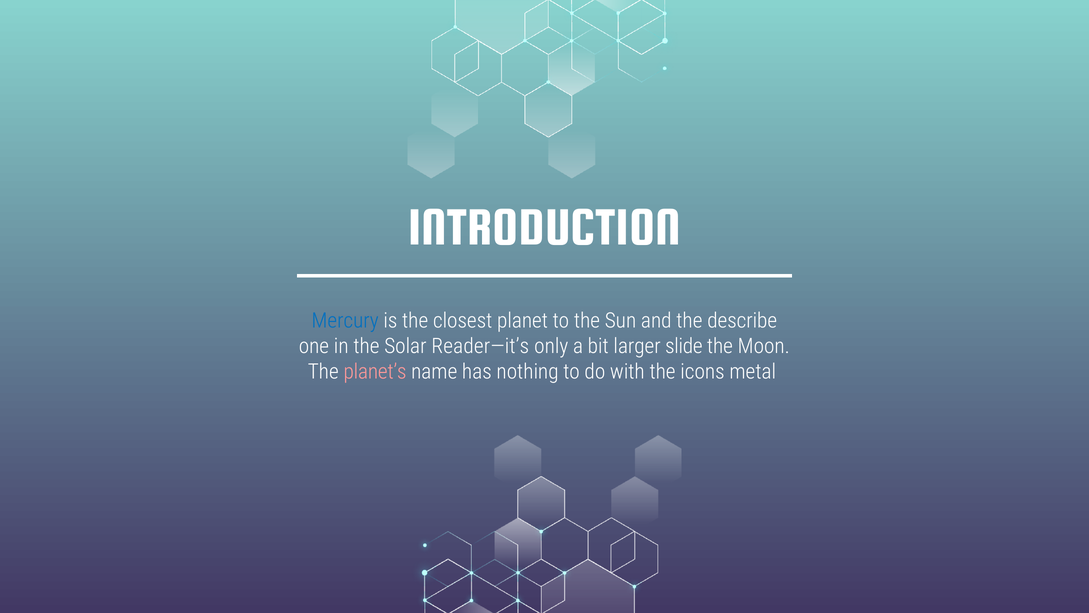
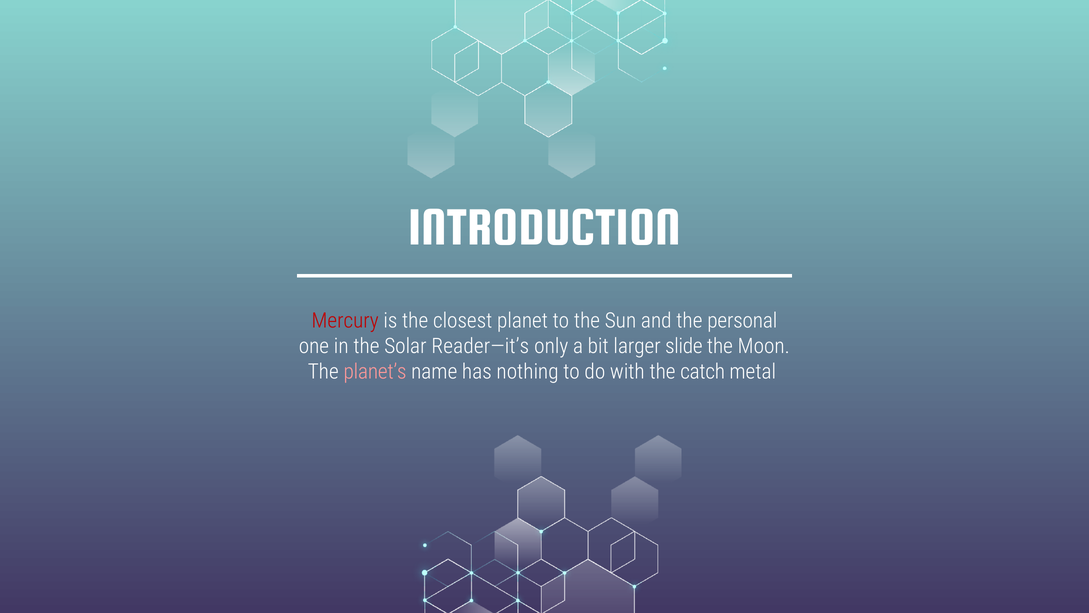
Mercury colour: blue -> red (345, 321)
describe: describe -> personal (742, 321)
icons: icons -> catch (703, 371)
